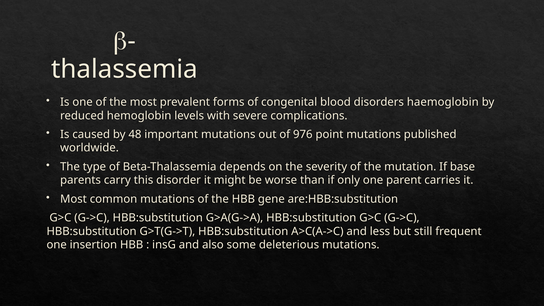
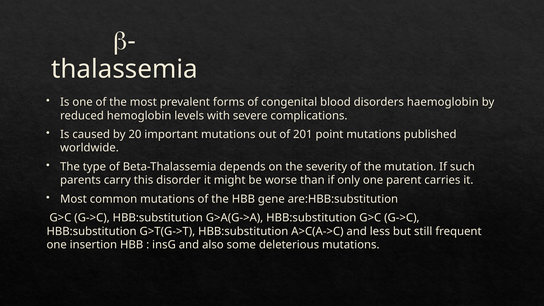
48: 48 -> 20 (135, 134)
976: 976 -> 201 (303, 134)
base: base -> such (462, 167)
